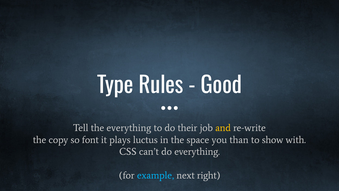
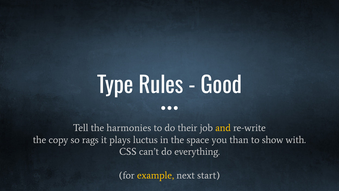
the everything: everything -> harmonies (129, 128)
font: font -> rags (90, 140)
example colour: light blue -> yellow (156, 175)
right: right -> start (209, 175)
